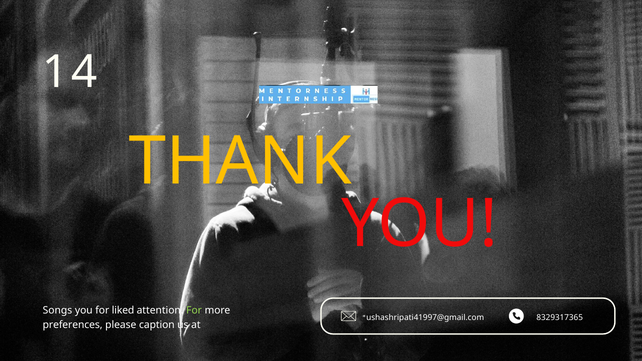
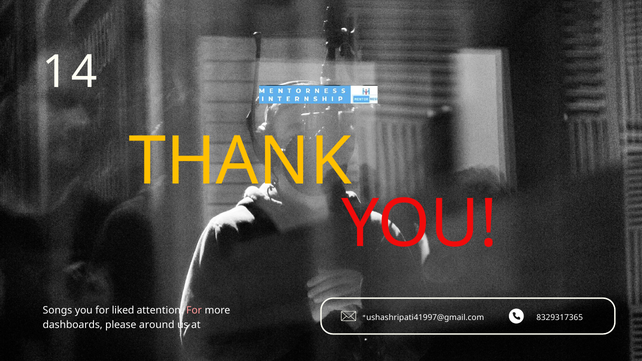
For colour: light green -> pink (194, 310)
preferences: preferences -> dashboards (73, 325)
caption: caption -> around (157, 325)
